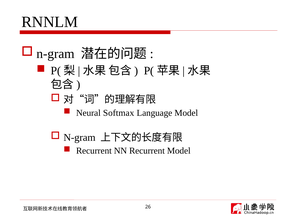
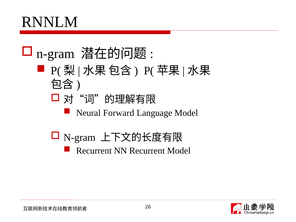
Softmax: Softmax -> Forward (119, 113)
